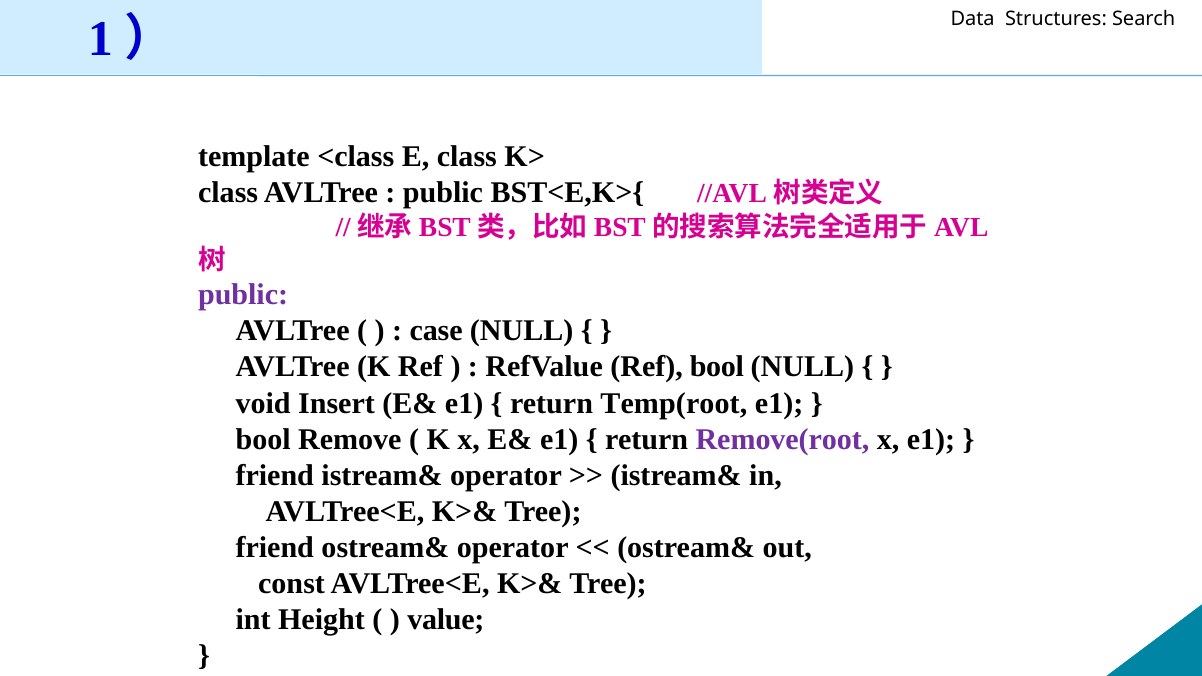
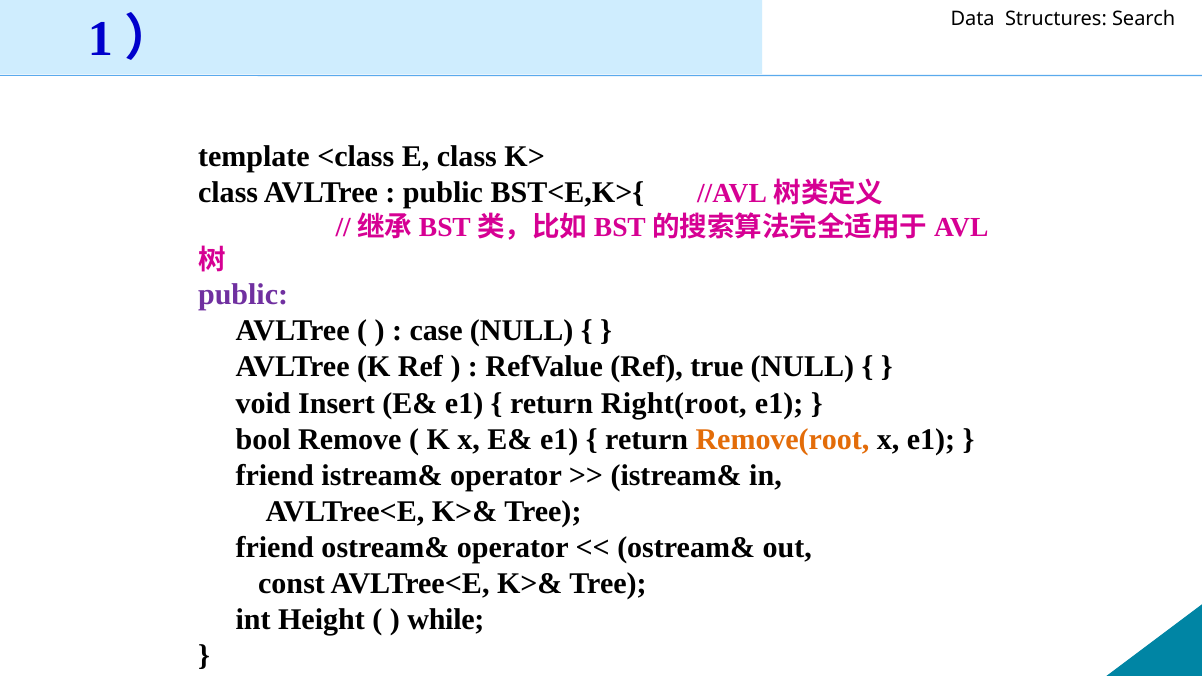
Ref bool: bool -> true (717, 367)
Temp(root: Temp(root -> Right(root (674, 403)
Remove(root colour: purple -> orange (782, 439)
value: value -> while (446, 620)
